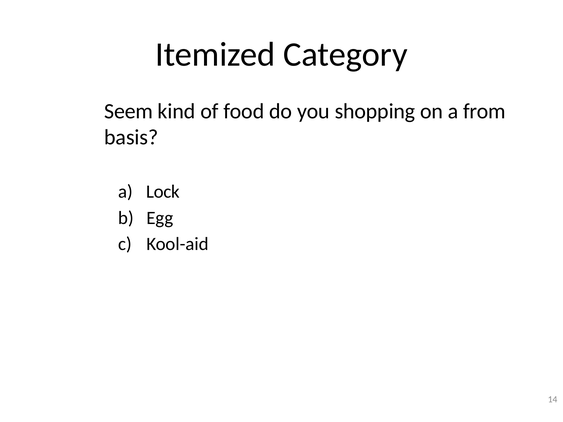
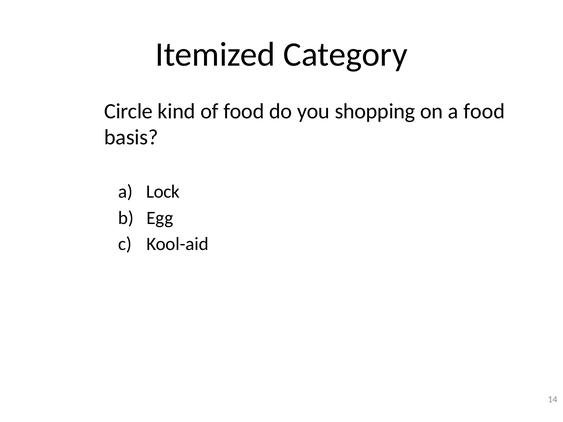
Seem: Seem -> Circle (128, 111)
a from: from -> food (484, 111)
